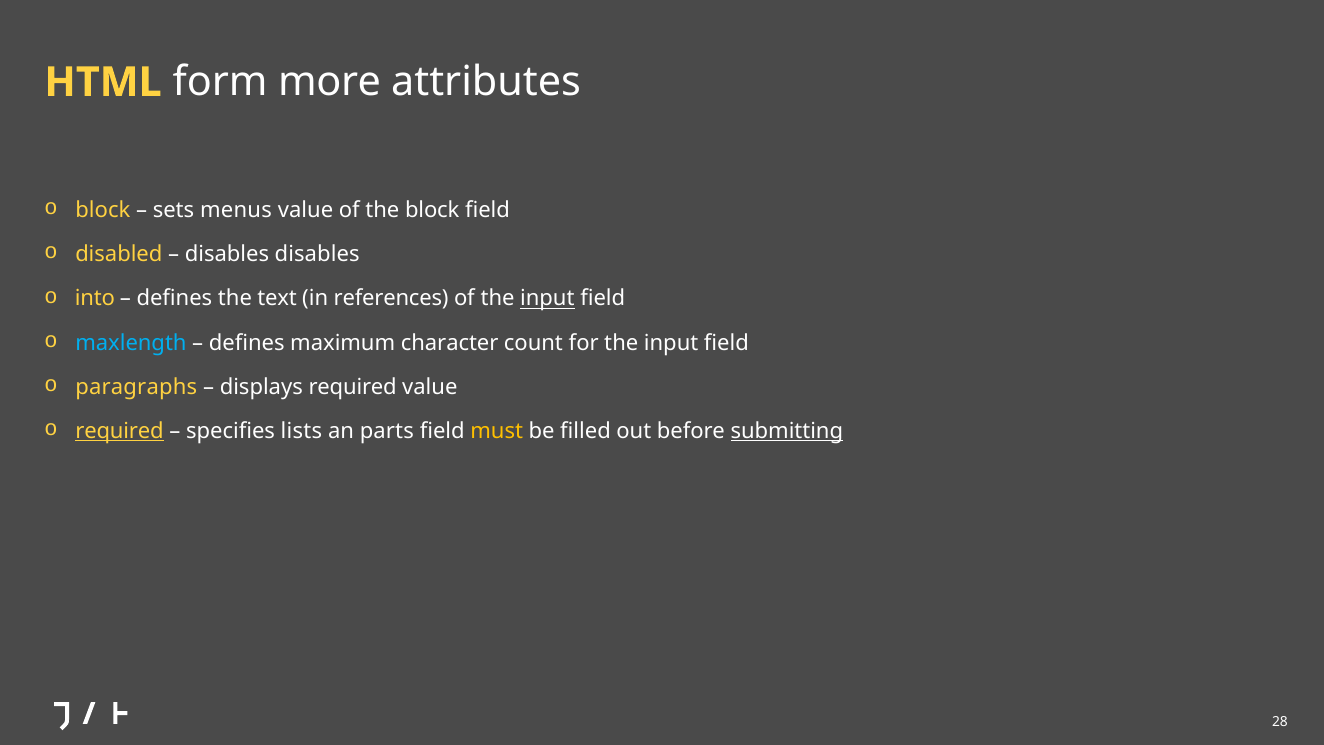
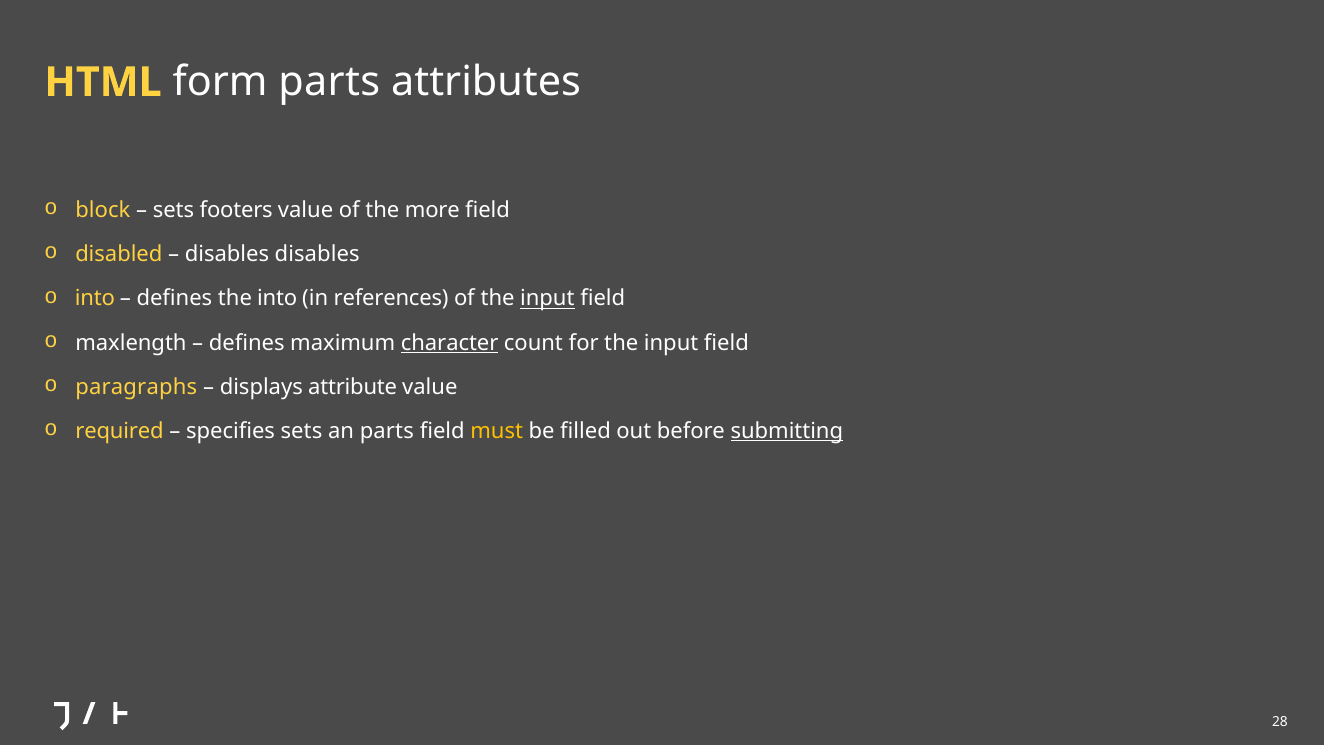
form more: more -> parts (329, 82)
menus: menus -> footers (236, 210)
the block: block -> more (432, 210)
the text: text -> into (277, 299)
maxlength colour: light blue -> white (131, 343)
character underline: none -> present (450, 343)
displays required: required -> attribute (353, 387)
required underline: present -> none (120, 431)
specifies lists: lists -> sets (301, 431)
